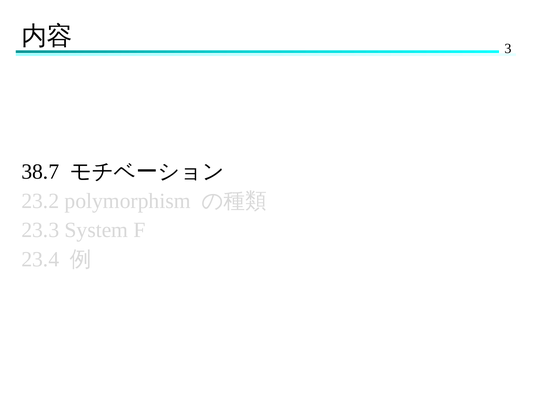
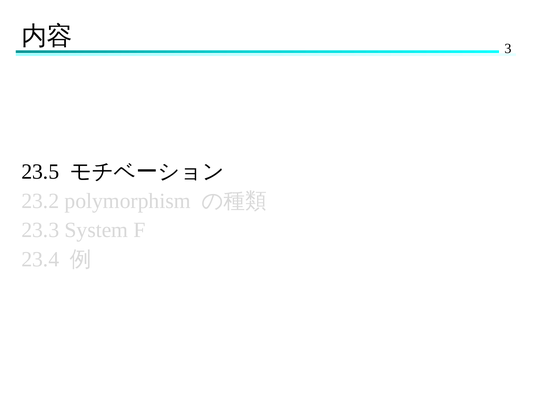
38.7: 38.7 -> 23.5 (40, 172)
